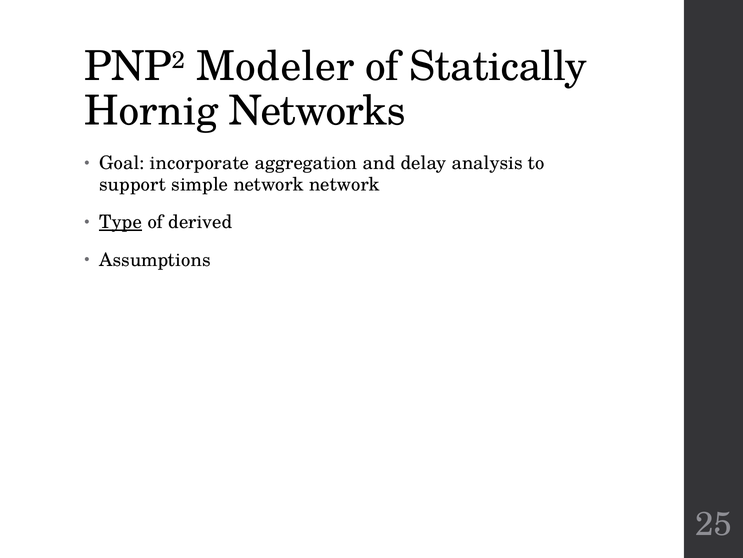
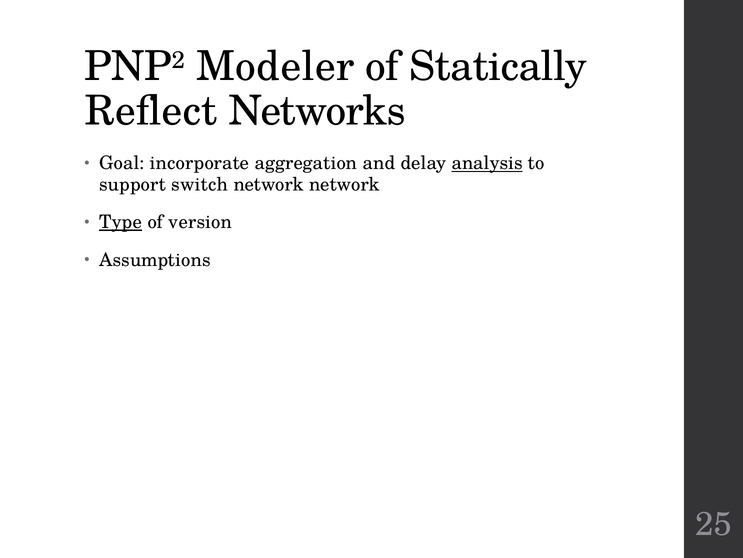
Hornig: Hornig -> Reﬂect (151, 111)
analysis underline: none -> present (487, 163)
simple: simple -> switch (200, 184)
derived: derived -> version (200, 222)
